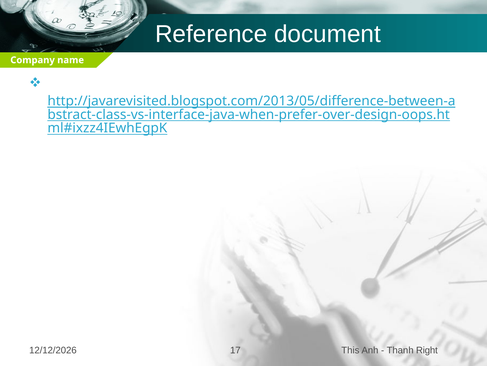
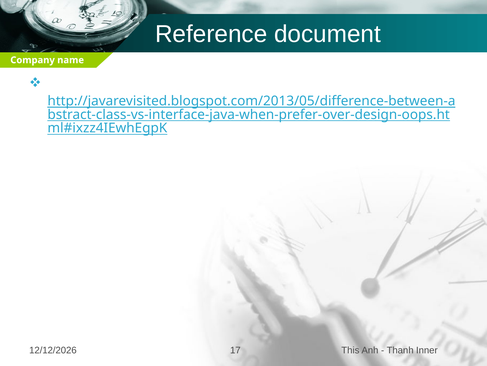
Right: Right -> Inner (427, 350)
